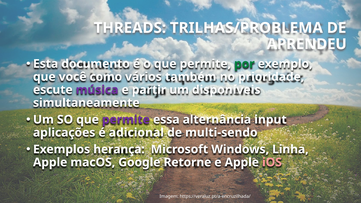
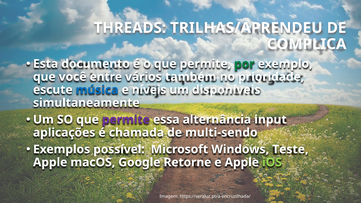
TRILHAS/PROBLEMA: TRILHAS/PROBLEMA -> TRILHAS/APRENDEU (246, 28)
APRENDEU: APRENDEU -> COMPLICA (307, 44)
como: como -> entre (106, 77)
música colour: purple -> blue (97, 90)
partir: partir -> níveis (149, 90)
adicional: adicional -> chamada (136, 133)
herança: herança -> possível (119, 149)
Linha: Linha -> Teste (290, 149)
iOS colour: pink -> light green (272, 162)
